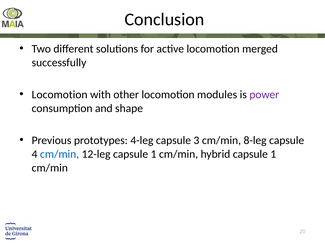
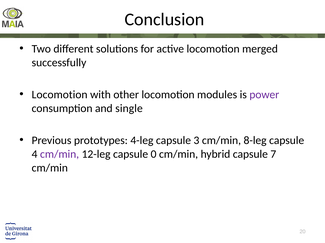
shape: shape -> single (129, 109)
cm/min colour: blue -> purple (60, 155)
12-leg capsule 1: 1 -> 0 (154, 155)
hybrid capsule 1: 1 -> 7 (273, 155)
